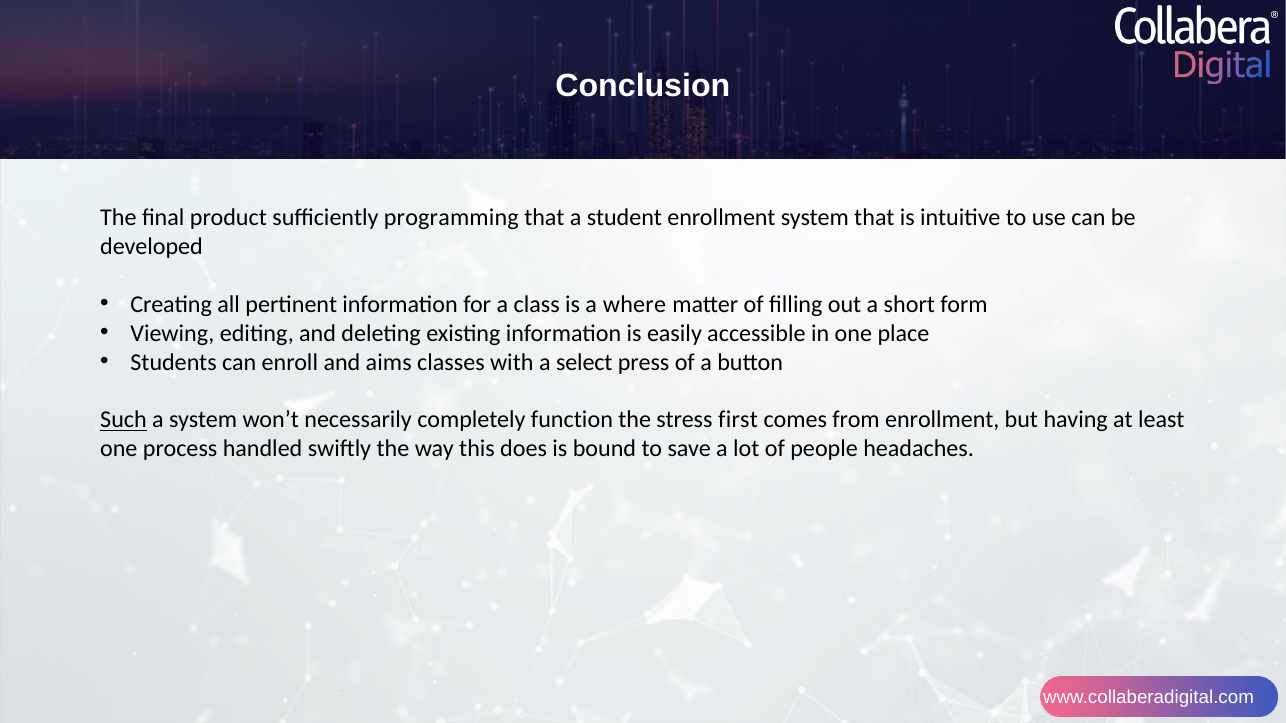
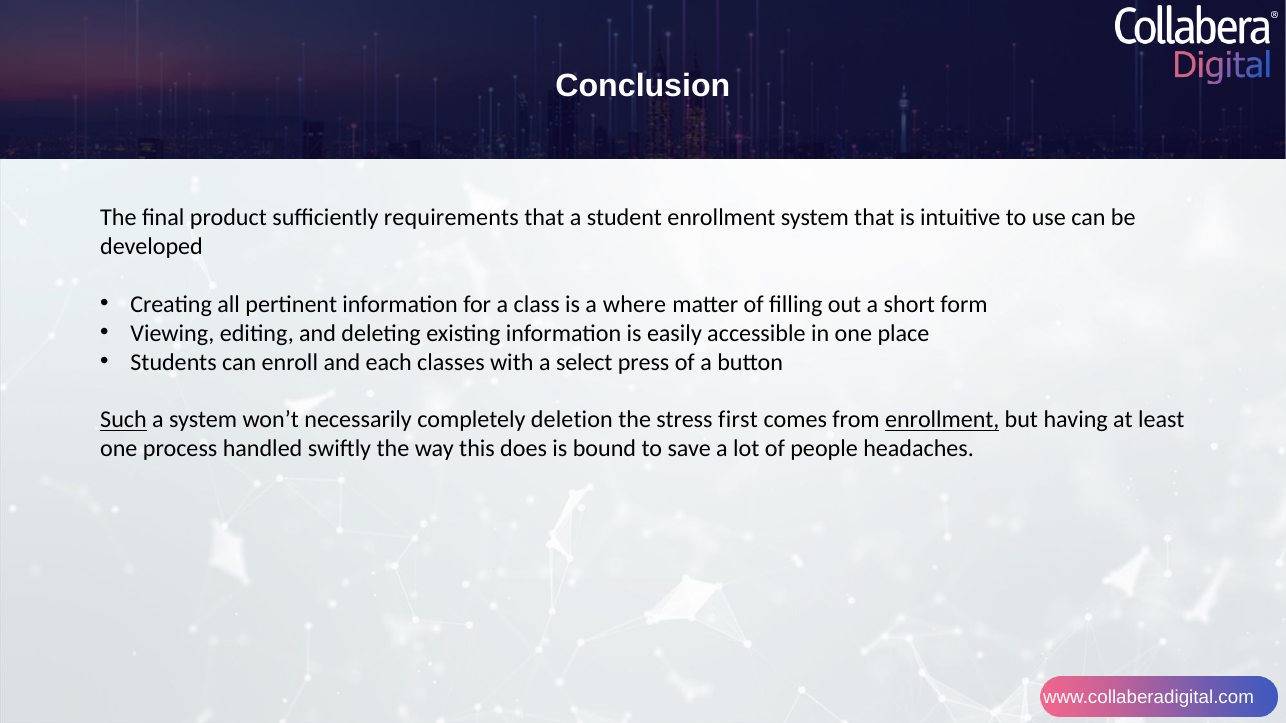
programming: programming -> requirements (451, 218)
aims: aims -> each (389, 362)
function: function -> deletion (572, 420)
enrollment underline: none -> present (942, 420)
